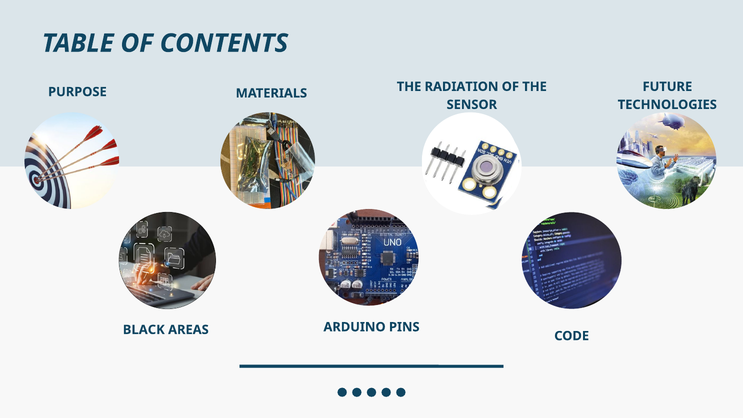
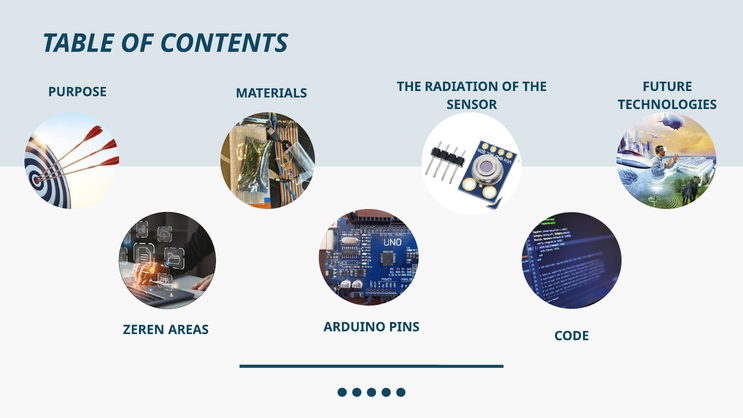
BLACK: BLACK -> ZEREN (144, 330)
